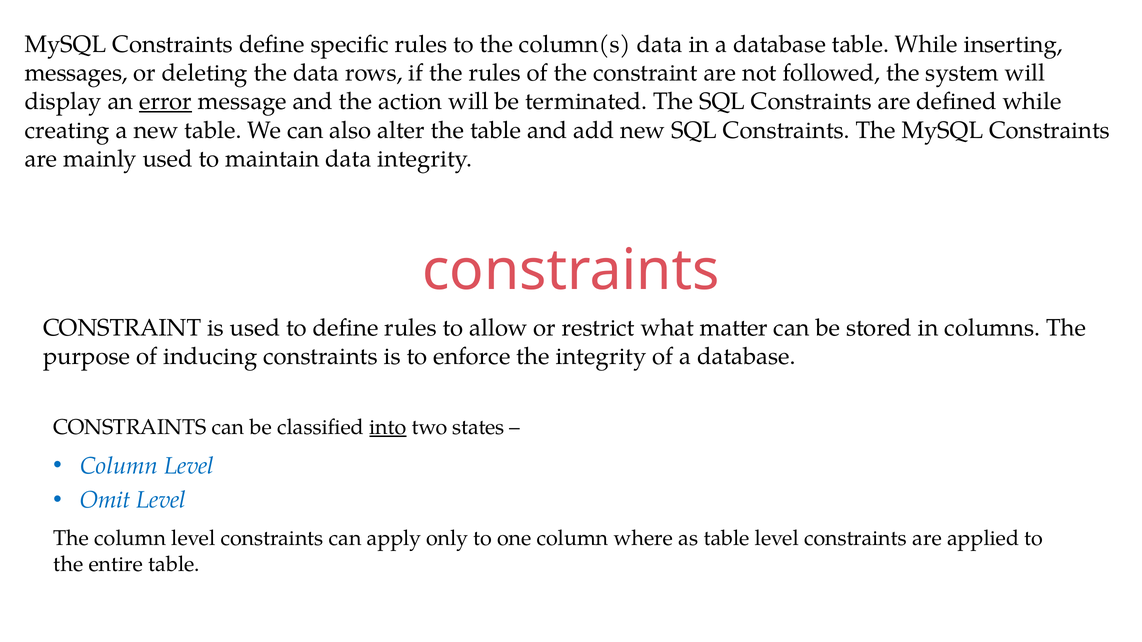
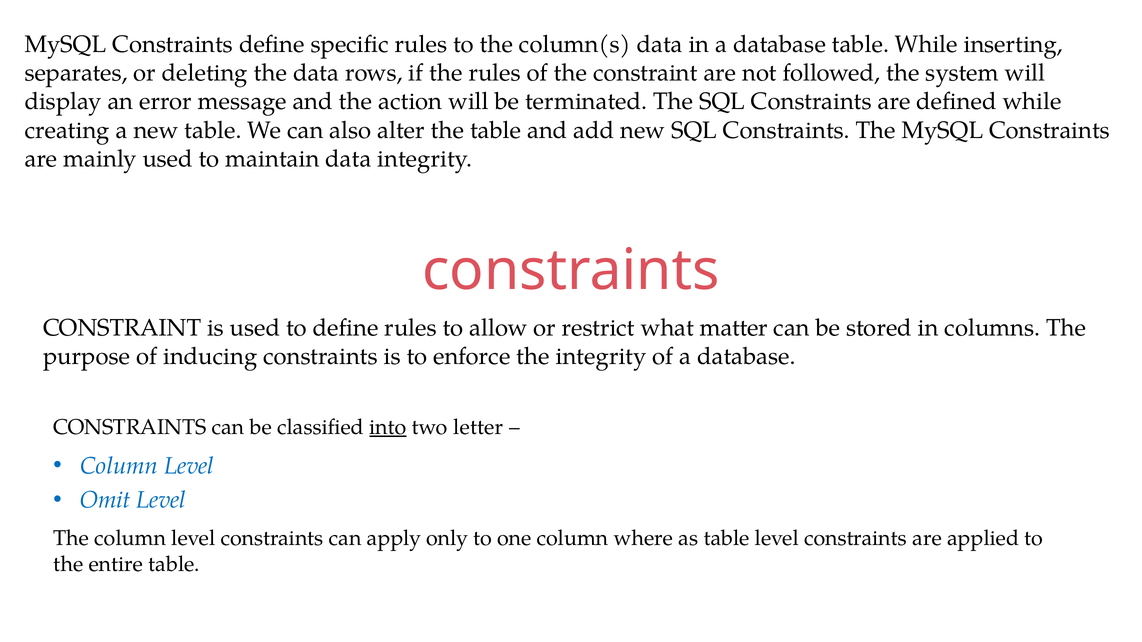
messages: messages -> separates (76, 73)
error underline: present -> none (166, 102)
states: states -> letter (478, 427)
